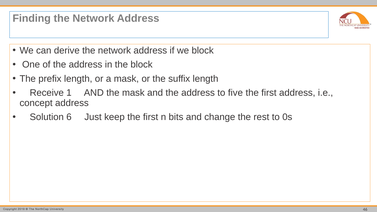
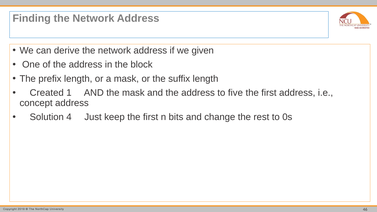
we block: block -> given (203, 51)
Receive: Receive -> Created (47, 93)
6: 6 -> 4 (69, 117)
